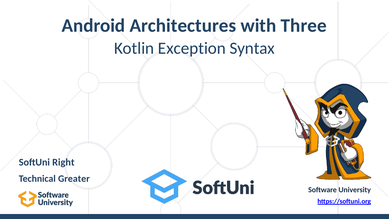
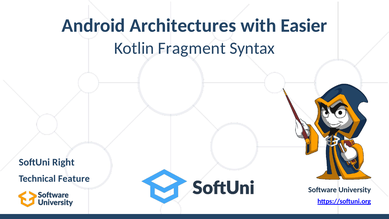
Three: Three -> Easier (304, 26)
Exception: Exception -> Fragment (192, 48)
Greater: Greater -> Feature (74, 179)
